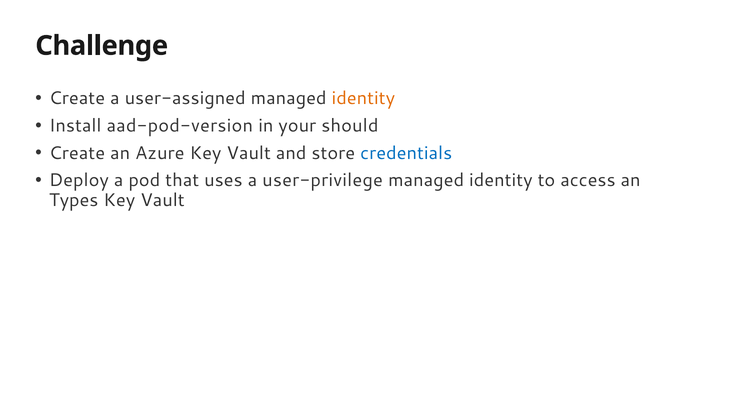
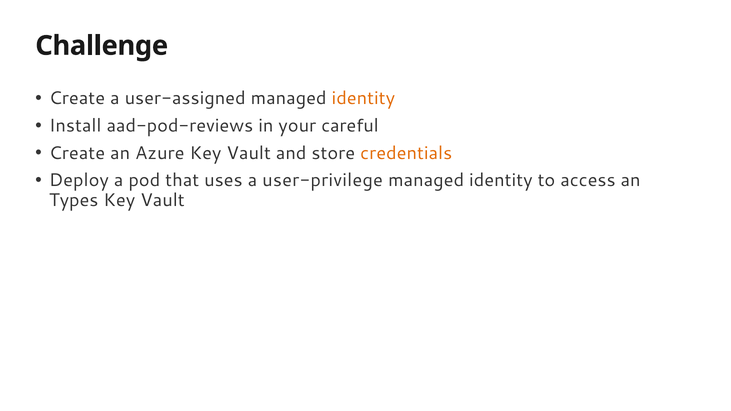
aad-pod-version: aad-pod-version -> aad-pod-reviews (180, 126)
should: should -> careful (350, 126)
credentials colour: blue -> orange (406, 153)
